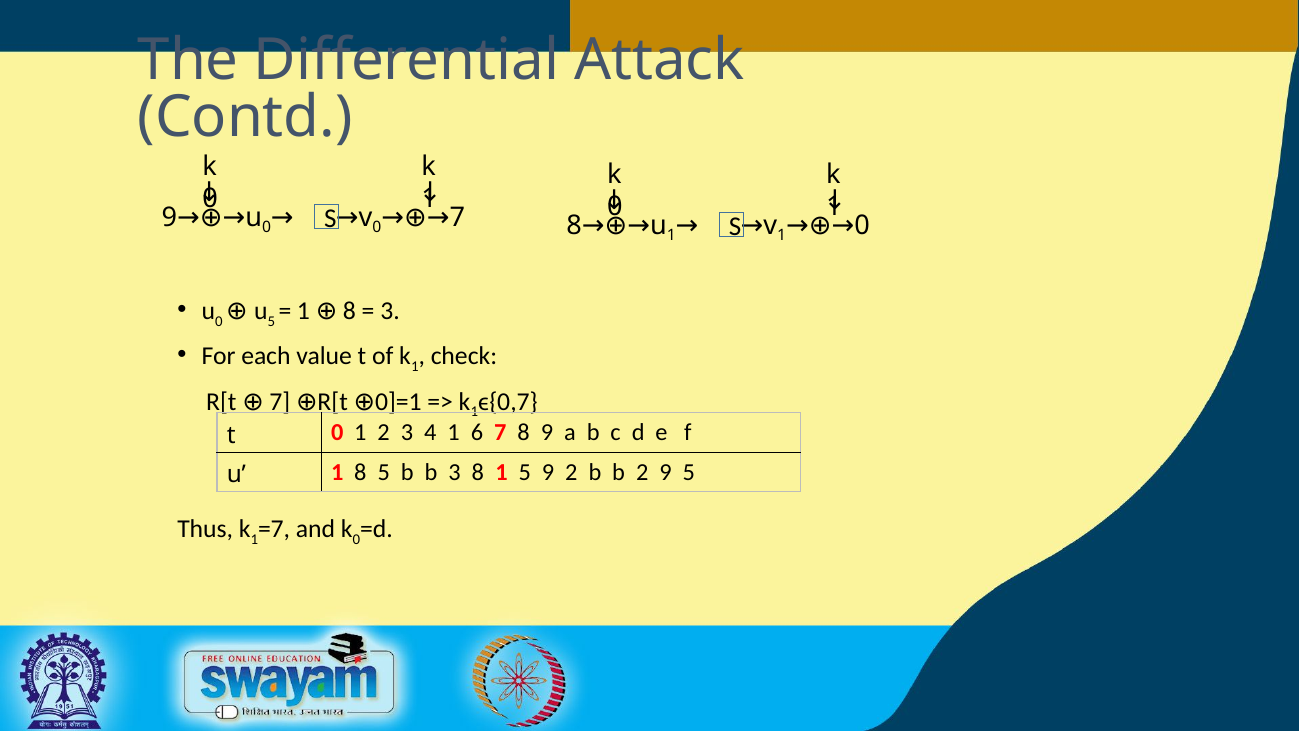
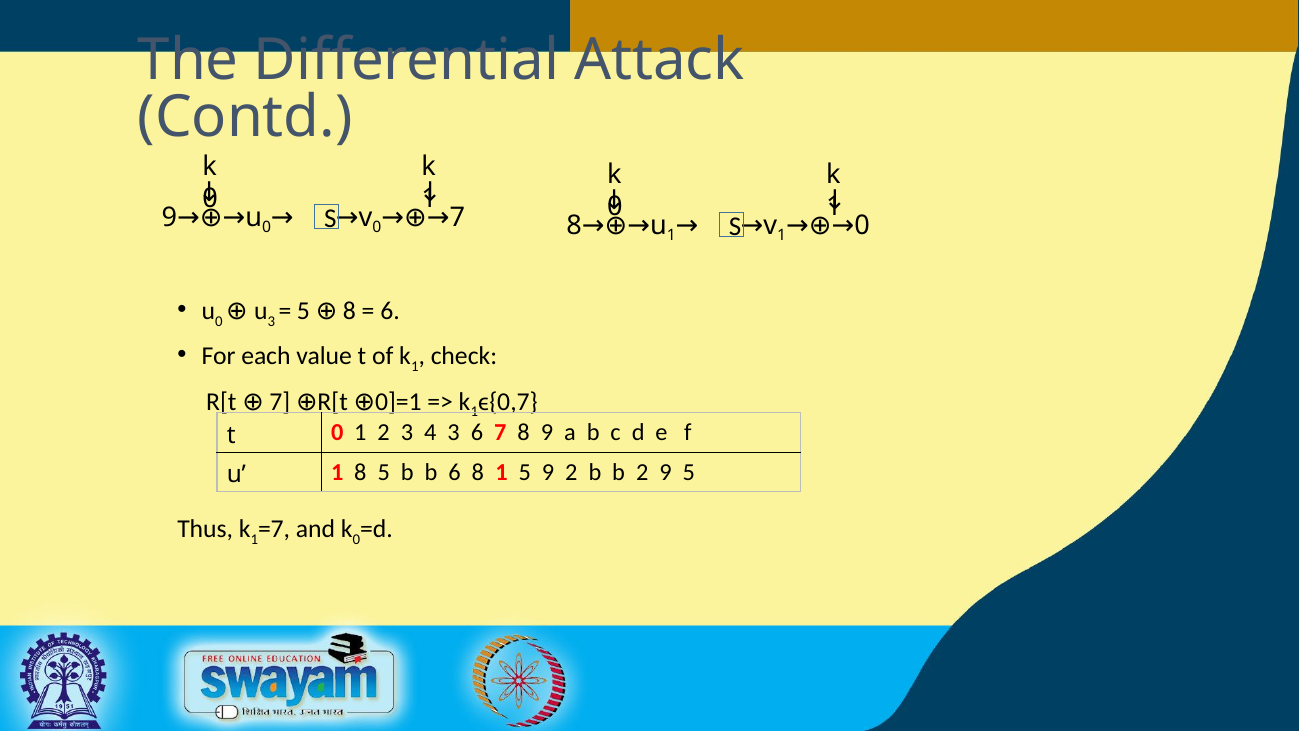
u 5: 5 -> 3 (271, 321)
1: 1 -> 5 (303, 311)
3: 3 -> 6 (390, 311)
4 1: 1 -> 3 (454, 432)
b 3: 3 -> 6 (455, 472)
